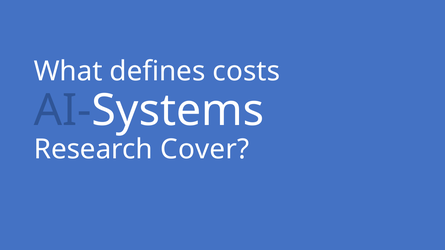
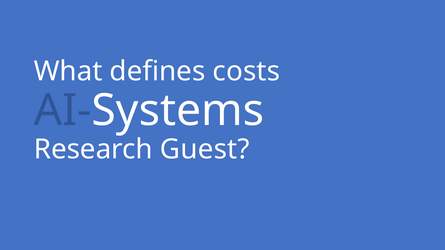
Cover: Cover -> Guest (205, 150)
